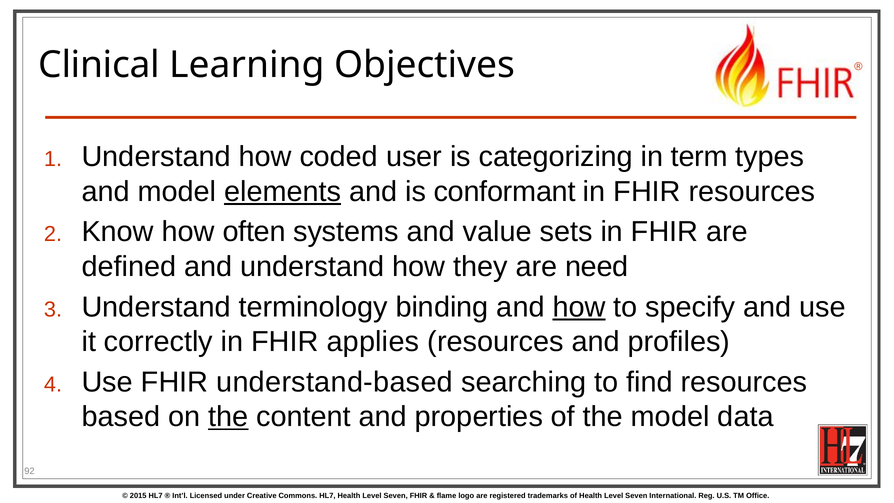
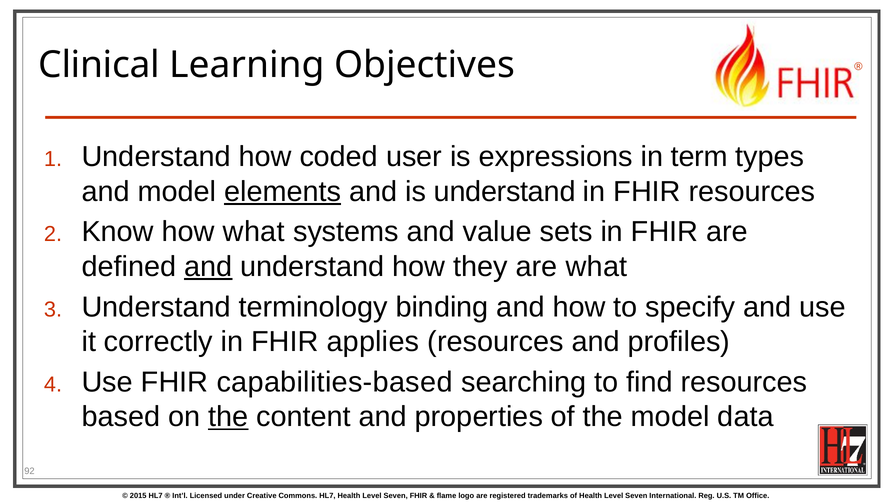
categorizing: categorizing -> expressions (556, 157)
is conformant: conformant -> understand (505, 191)
how often: often -> what (254, 232)
and underline: none -> present (208, 267)
are need: need -> what (596, 267)
how underline: present -> none (579, 307)
understand-based: understand-based -> capabilities-based (335, 382)
